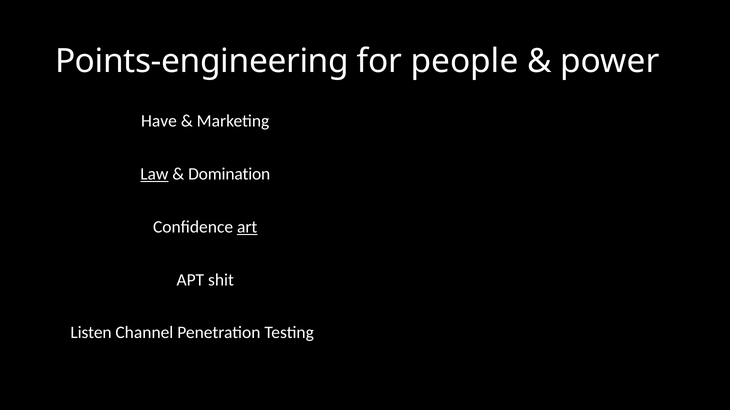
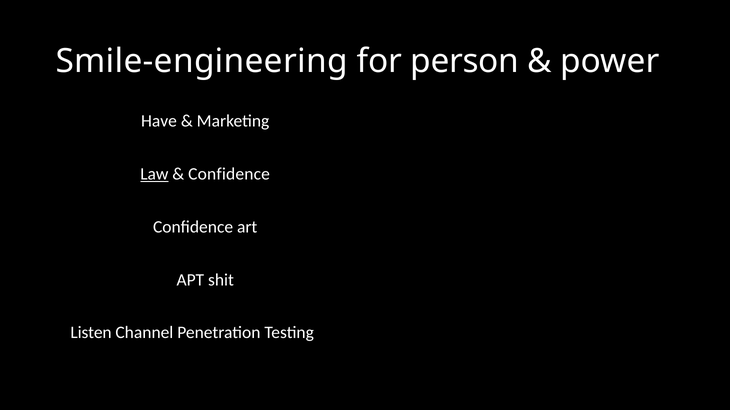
Points-engineering: Points-engineering -> Smile-engineering (202, 61)
people: people -> person (465, 61)
Domination: Domination -> Confidence (229, 174)
art underline: present -> none (247, 227)
